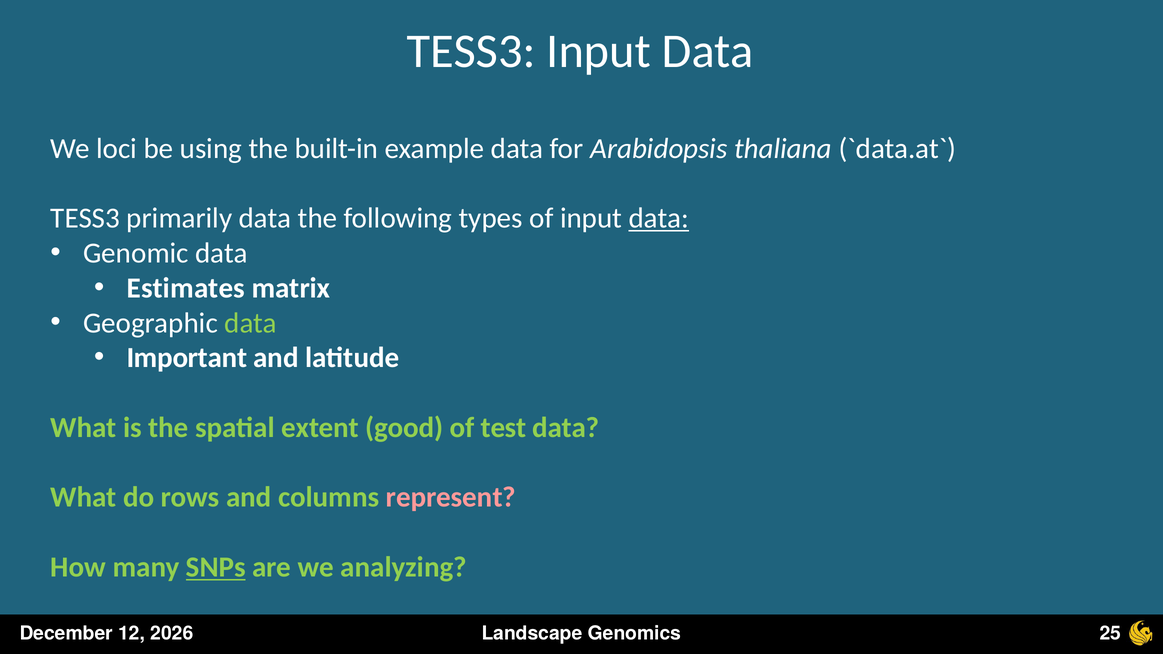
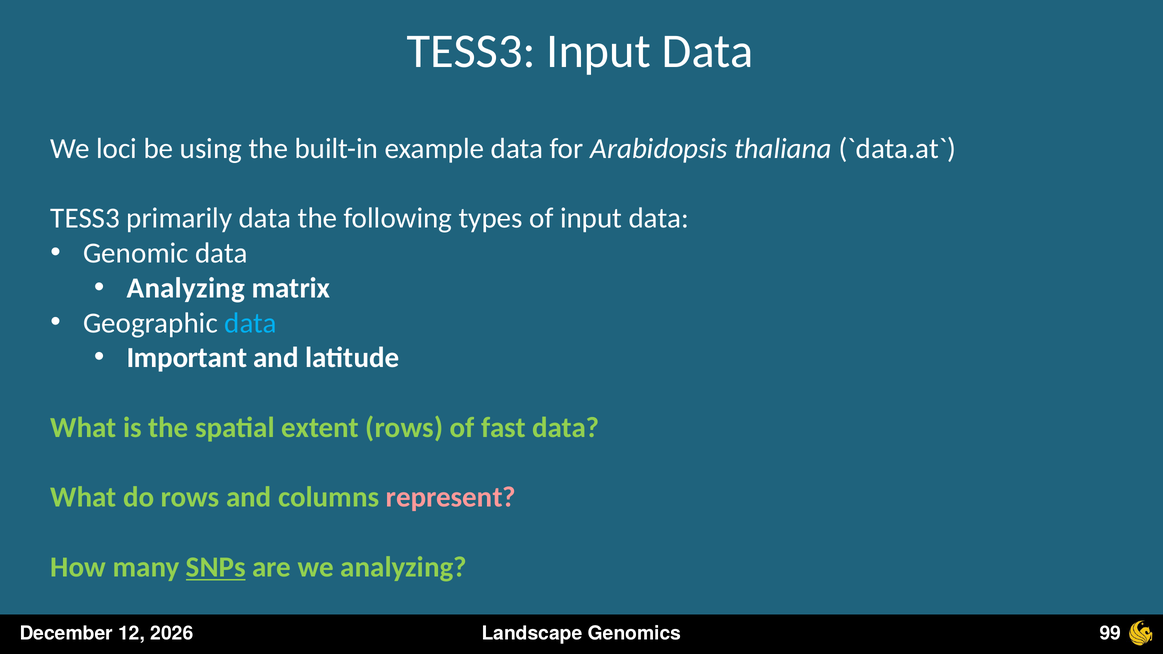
data underline: present -> none (659, 218)
Estimates: Estimates -> Analyzing (186, 288)
data colour: light green -> light blue (251, 323)
extent good: good -> rows (404, 428)
test: test -> fast (503, 428)
25: 25 -> 99 (1111, 634)
